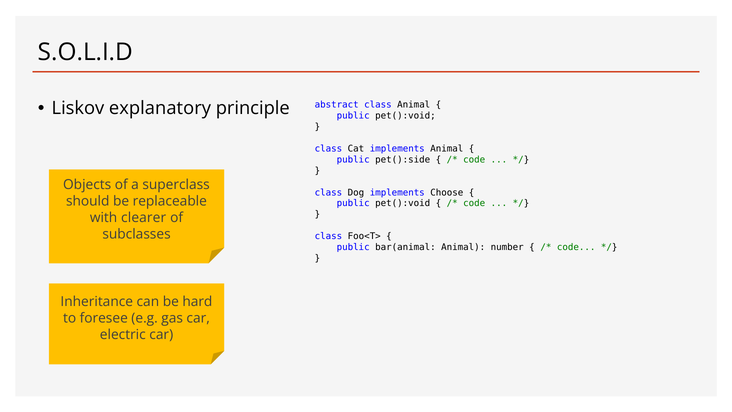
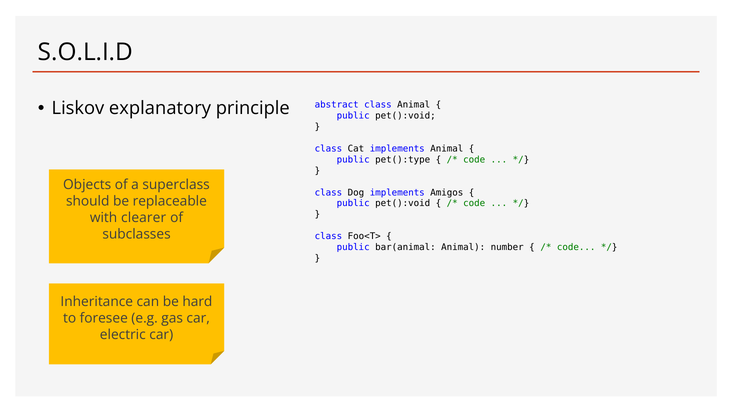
pet():side: pet():side -> pet():type (403, 159)
Choose: Choose -> Amigos (447, 192)
